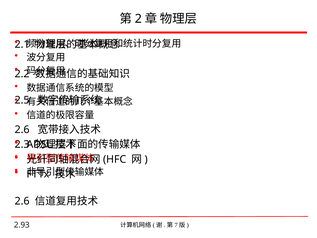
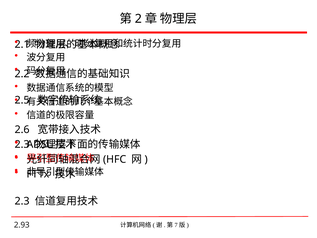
2.6: 2.6 -> 2.3 (22, 201)
